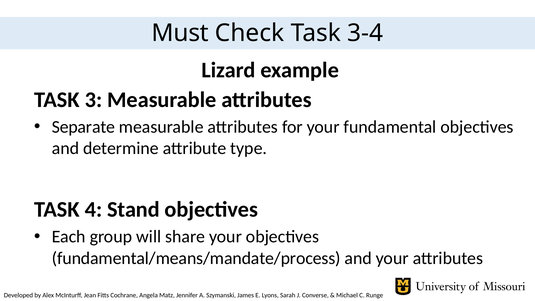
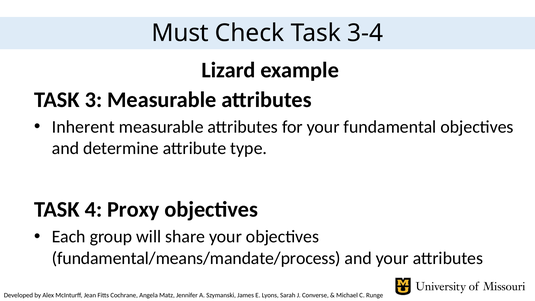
Separate: Separate -> Inherent (83, 127)
Stand: Stand -> Proxy (133, 209)
